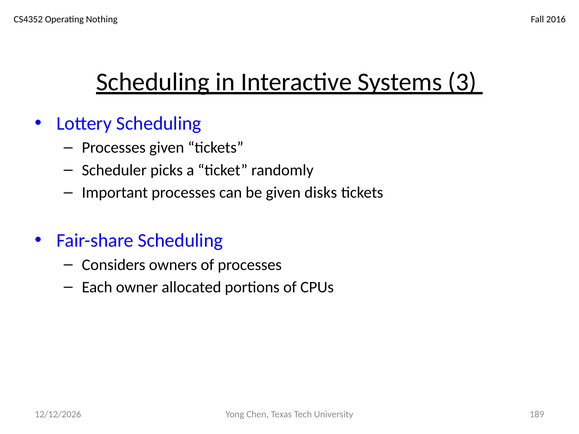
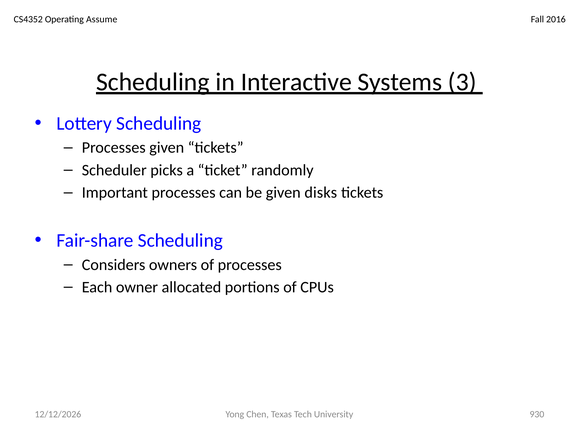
Nothing: Nothing -> Assume (102, 19)
189: 189 -> 930 (537, 415)
